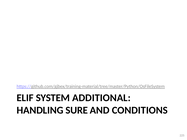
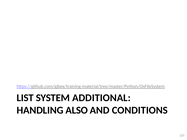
ELIF: ELIF -> LIST (25, 98)
SURE: SURE -> ALSO (77, 110)
